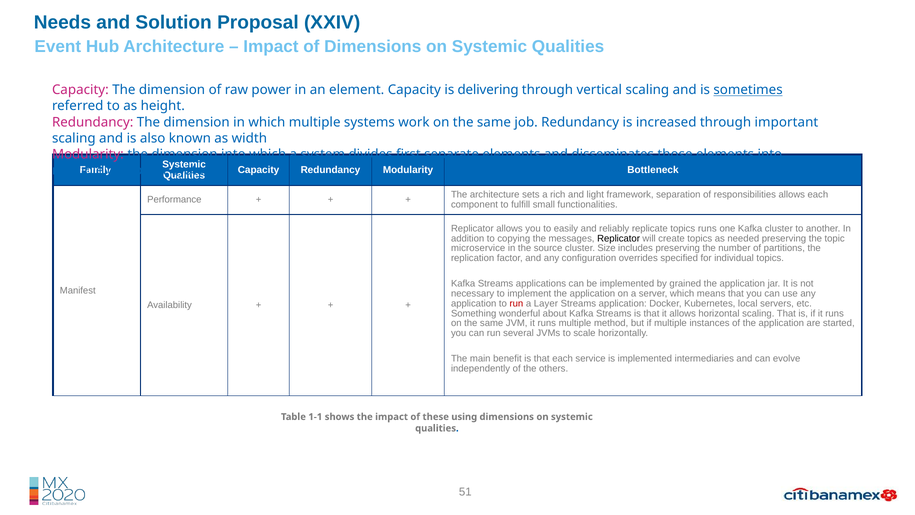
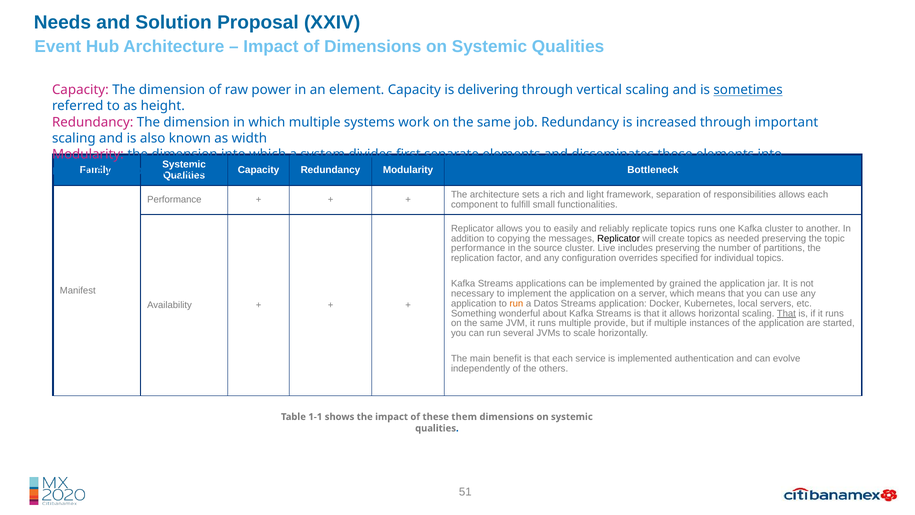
microservice: microservice -> performance (478, 248)
Size: Size -> Live (606, 248)
run colour: red -> orange (516, 303)
Layer: Layer -> Datos (546, 303)
That underline: none -> present (786, 313)
method: method -> provide (611, 323)
intermediaries: intermediaries -> authentication (704, 359)
using: using -> them (464, 417)
